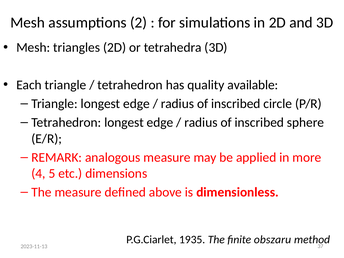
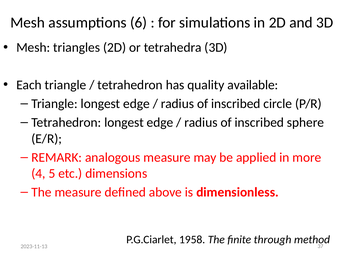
2: 2 -> 6 (139, 23)
1935: 1935 -> 1958 (192, 240)
obszaru: obszaru -> through (273, 240)
